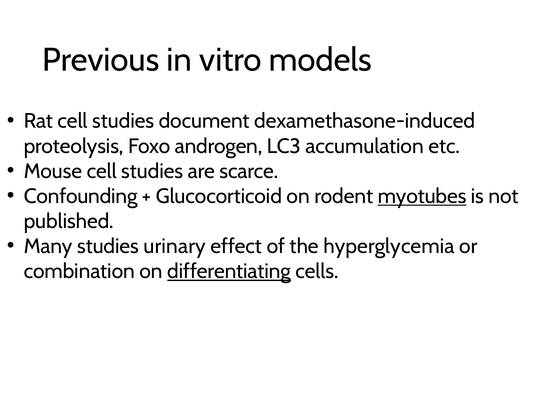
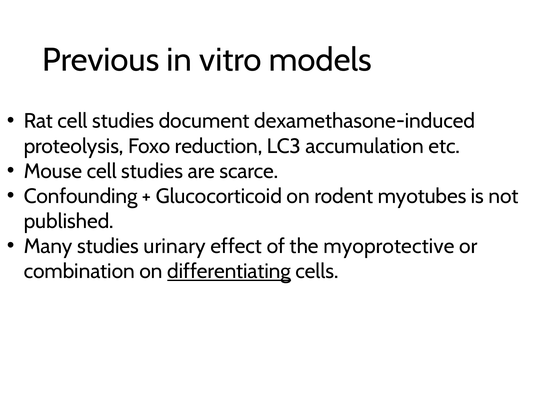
androgen: androgen -> reduction (219, 146)
myotubes underline: present -> none (422, 197)
hyperglycemia: hyperglycemia -> myoprotective (389, 247)
